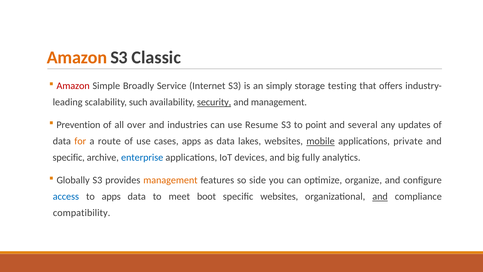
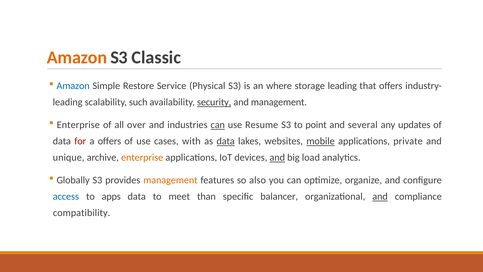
Amazon colour: red -> blue (73, 86)
Broadly: Broadly -> Restore (139, 86)
Internet: Internet -> Physical (207, 86)
simply: simply -> where (279, 86)
storage testing: testing -> leading (342, 86)
Prevention: Prevention -> Enterprise (78, 125)
can underline: none -> present (218, 125)
for colour: orange -> red (80, 141)
a route: route -> offers (109, 141)
cases apps: apps -> with (191, 141)
data underline: none -> present (226, 141)
specific: specific -> unique (69, 157)
enterprise colour: blue -> orange (142, 157)
and underline: none -> present (277, 157)
fully: fully -> load (311, 157)
side: side -> also (258, 180)
boot: boot -> than (206, 196)
specific websites: websites -> balancer (279, 196)
